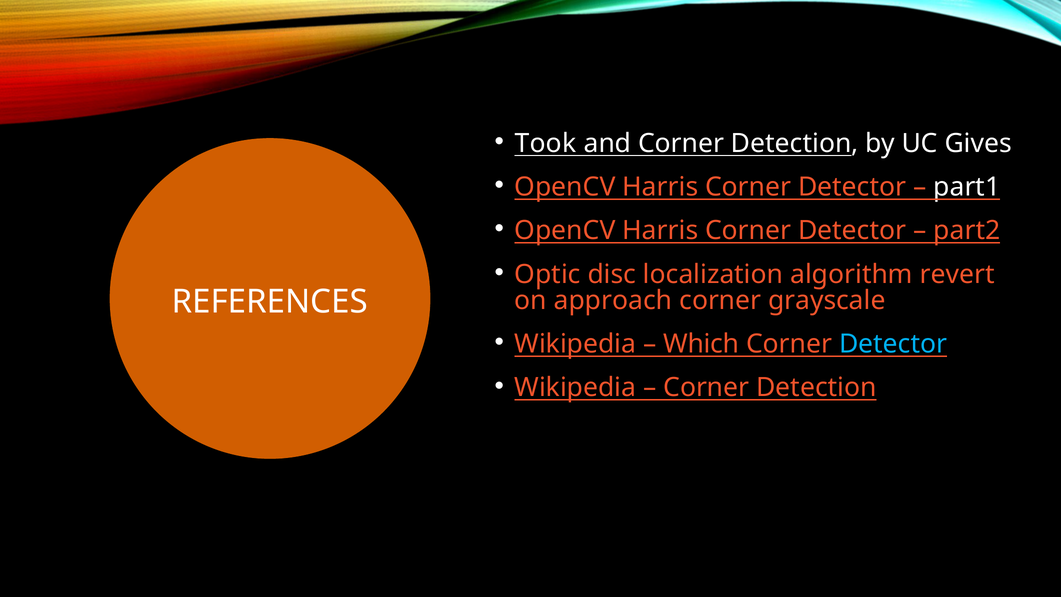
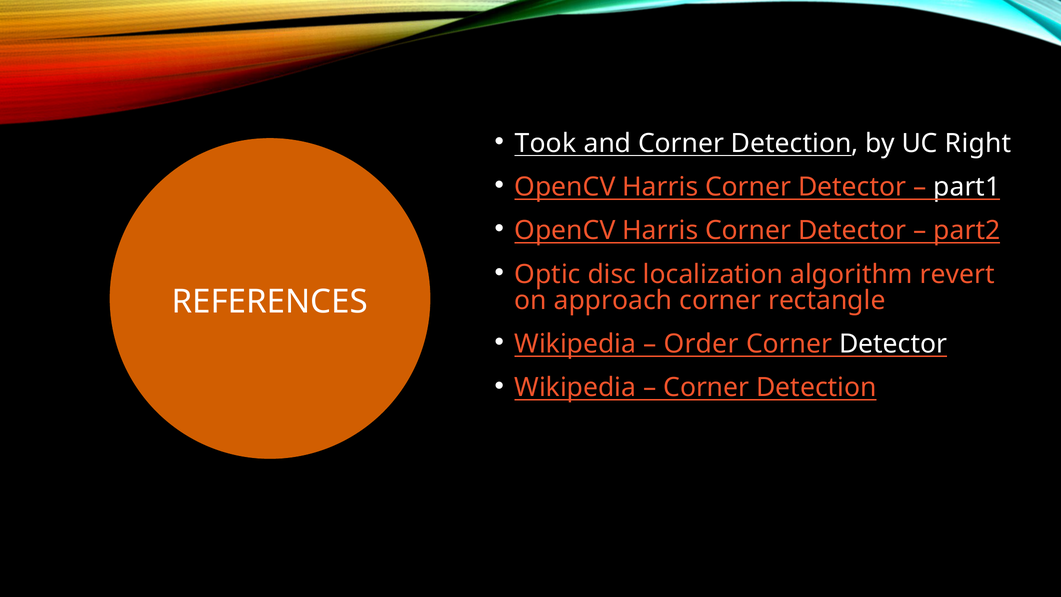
Gives: Gives -> Right (978, 143)
grayscale: grayscale -> rectangle (827, 300)
Which: Which -> Order (701, 344)
Detector colour: light blue -> white (893, 344)
